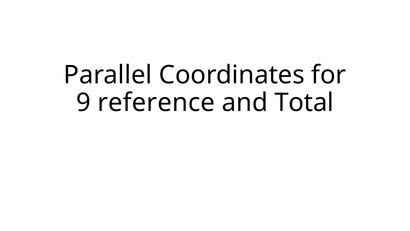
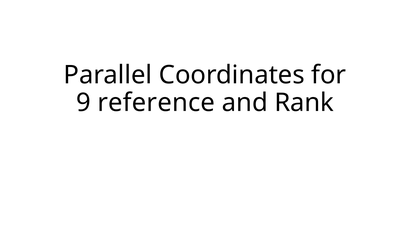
Total: Total -> Rank (304, 102)
